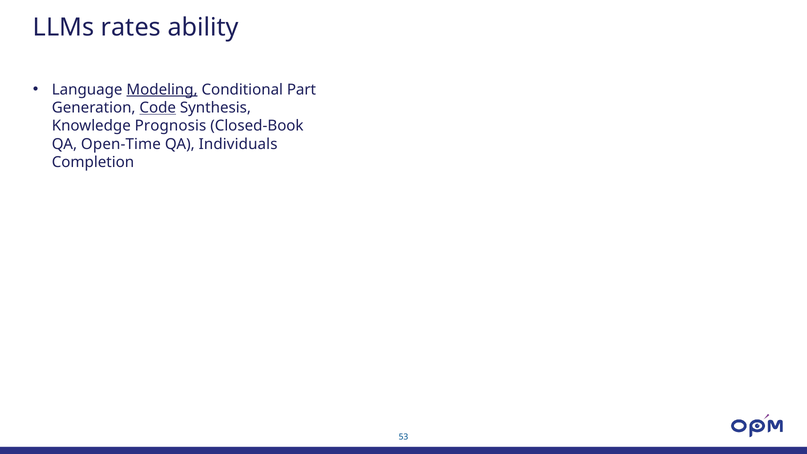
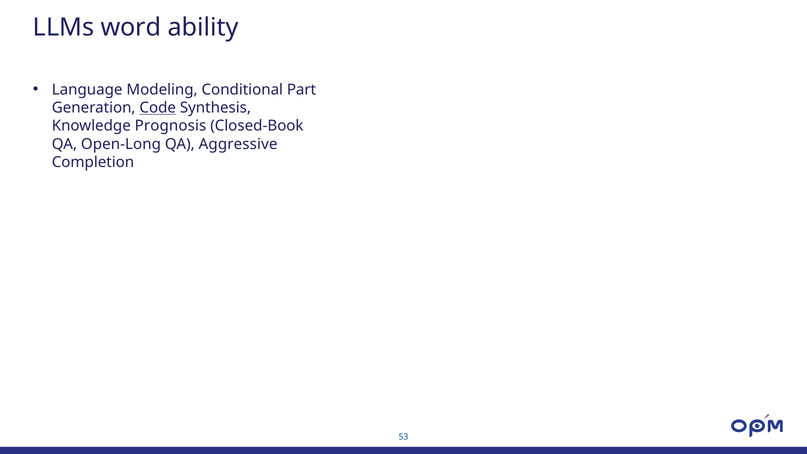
rates: rates -> word (131, 27)
Modeling underline: present -> none (162, 90)
Open-Time: Open-Time -> Open-Long (121, 144)
Individuals: Individuals -> Aggressive (238, 144)
